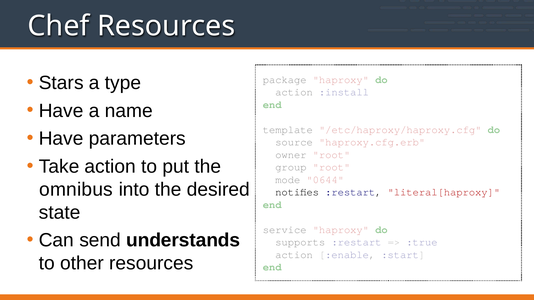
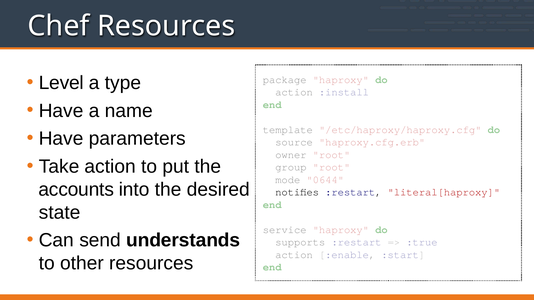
Stars: Stars -> Level (61, 83)
omnibus: omnibus -> accounts (76, 190)
